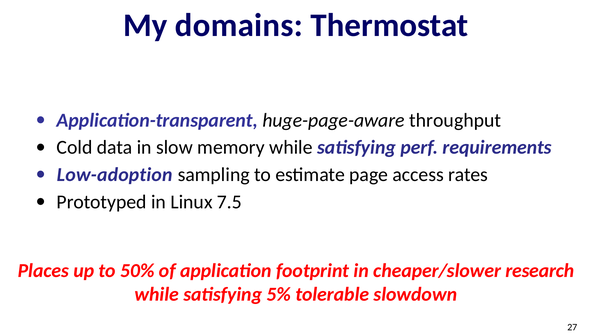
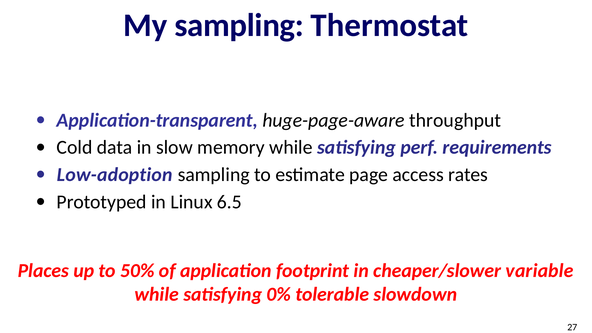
My domains: domains -> sampling (239, 25)
7.5: 7.5 -> 6.5 (229, 202)
research: research -> variable (540, 270)
5%: 5% -> 0% (279, 294)
